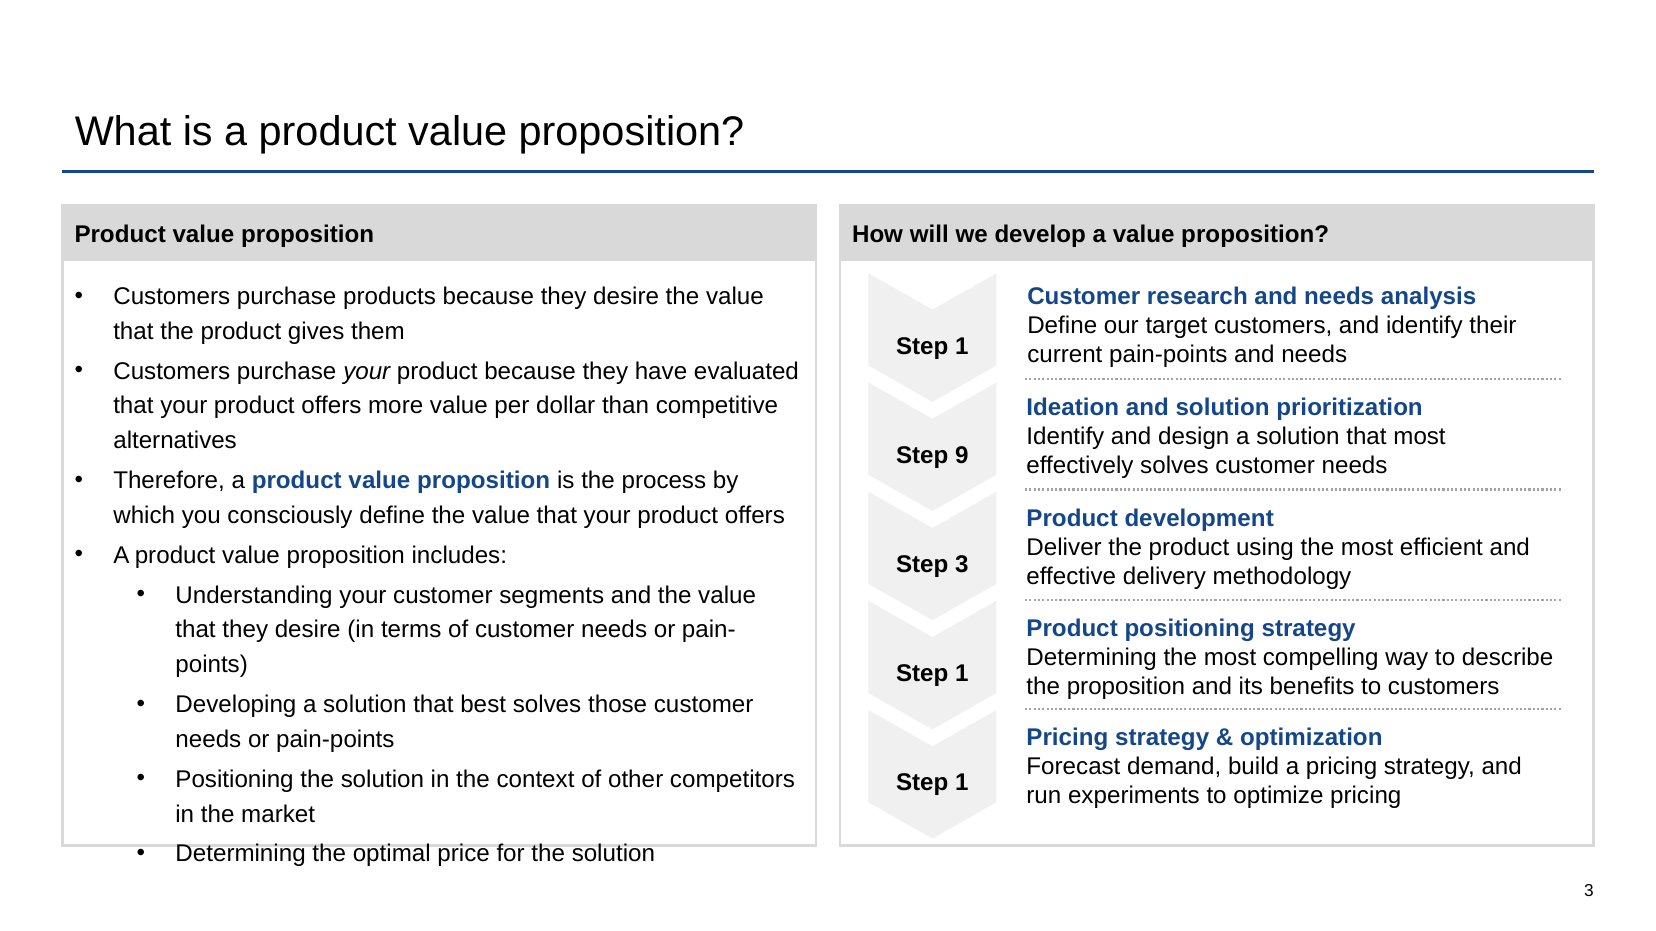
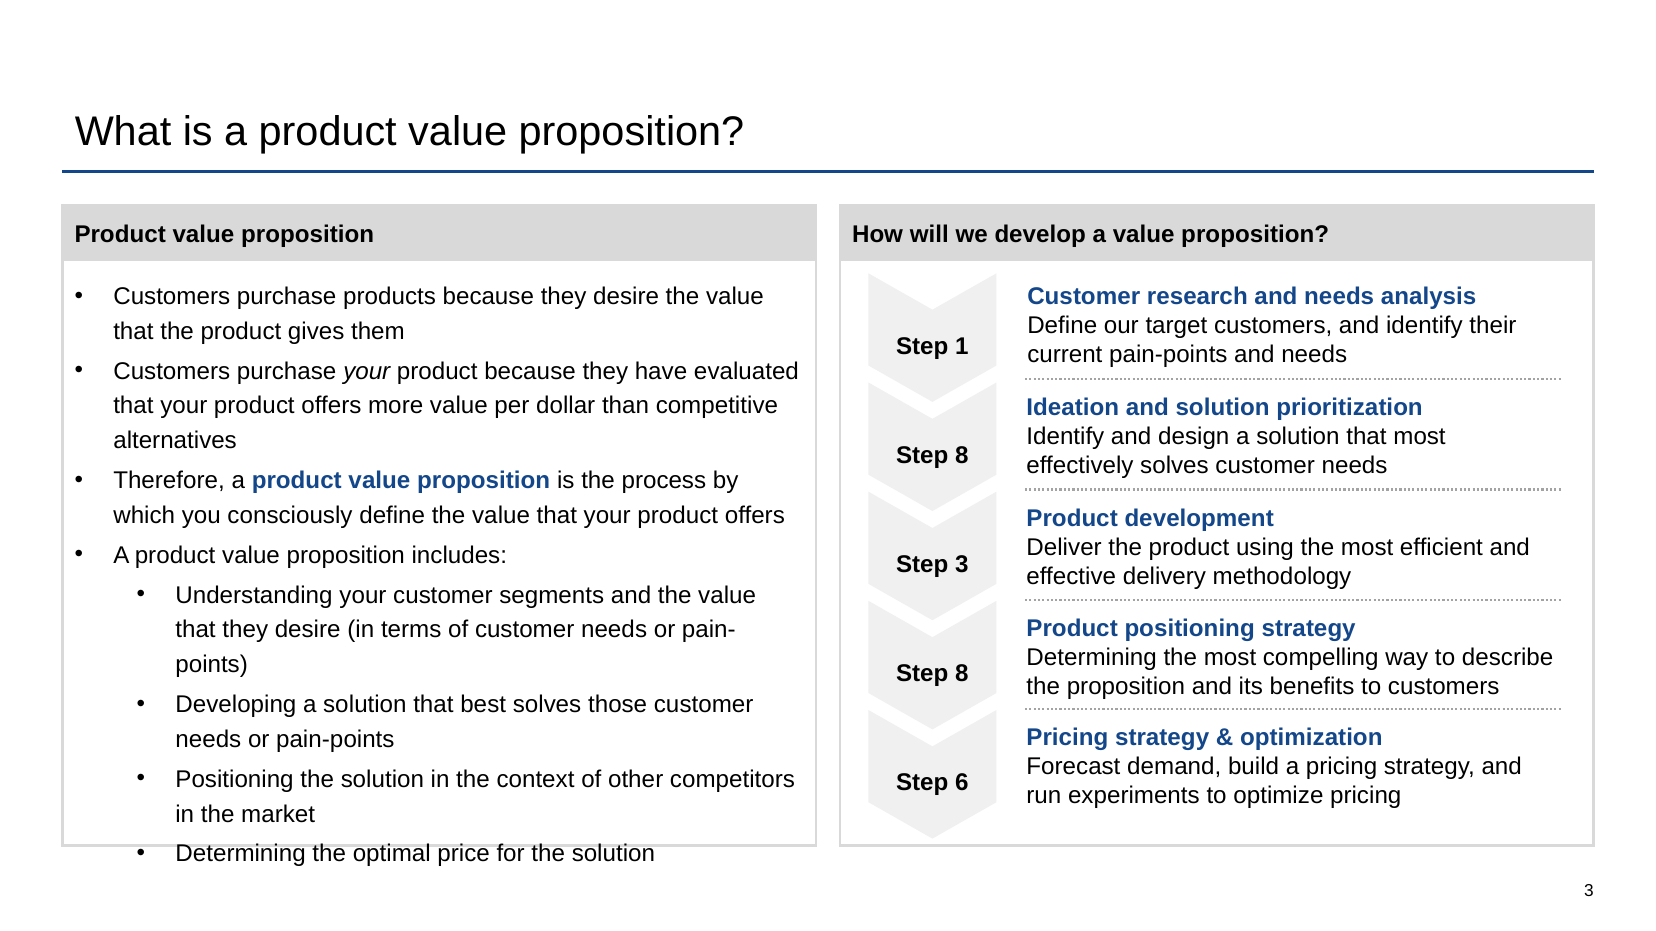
9: 9 -> 8 (962, 456)
1: 1 -> 8 (962, 674)
1: 1 -> 6 (962, 783)
